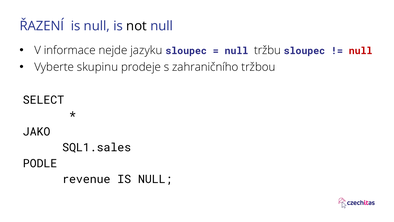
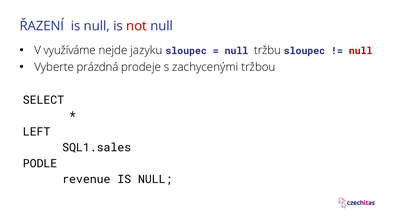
not colour: black -> red (137, 26)
informace: informace -> využíváme (70, 50)
skupinu: skupinu -> prázdná (98, 67)
zahraničního: zahraničního -> zachycenými (205, 67)
JAKO: JAKO -> LEFT (37, 132)
